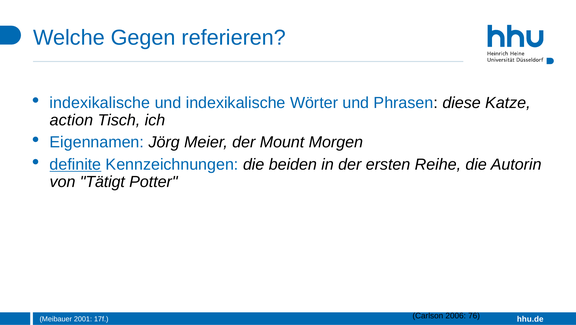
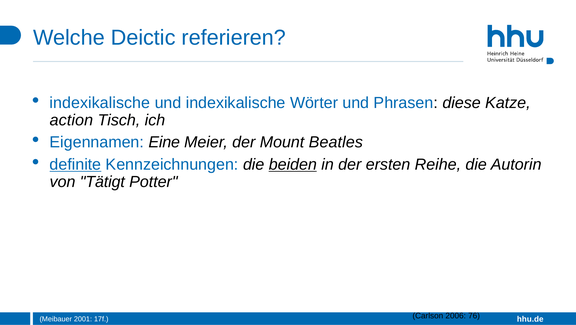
Gegen: Gegen -> Deictic (143, 37)
Jörg: Jörg -> Eine (164, 142)
Morgen: Morgen -> Beatles (336, 142)
beiden underline: none -> present (293, 164)
